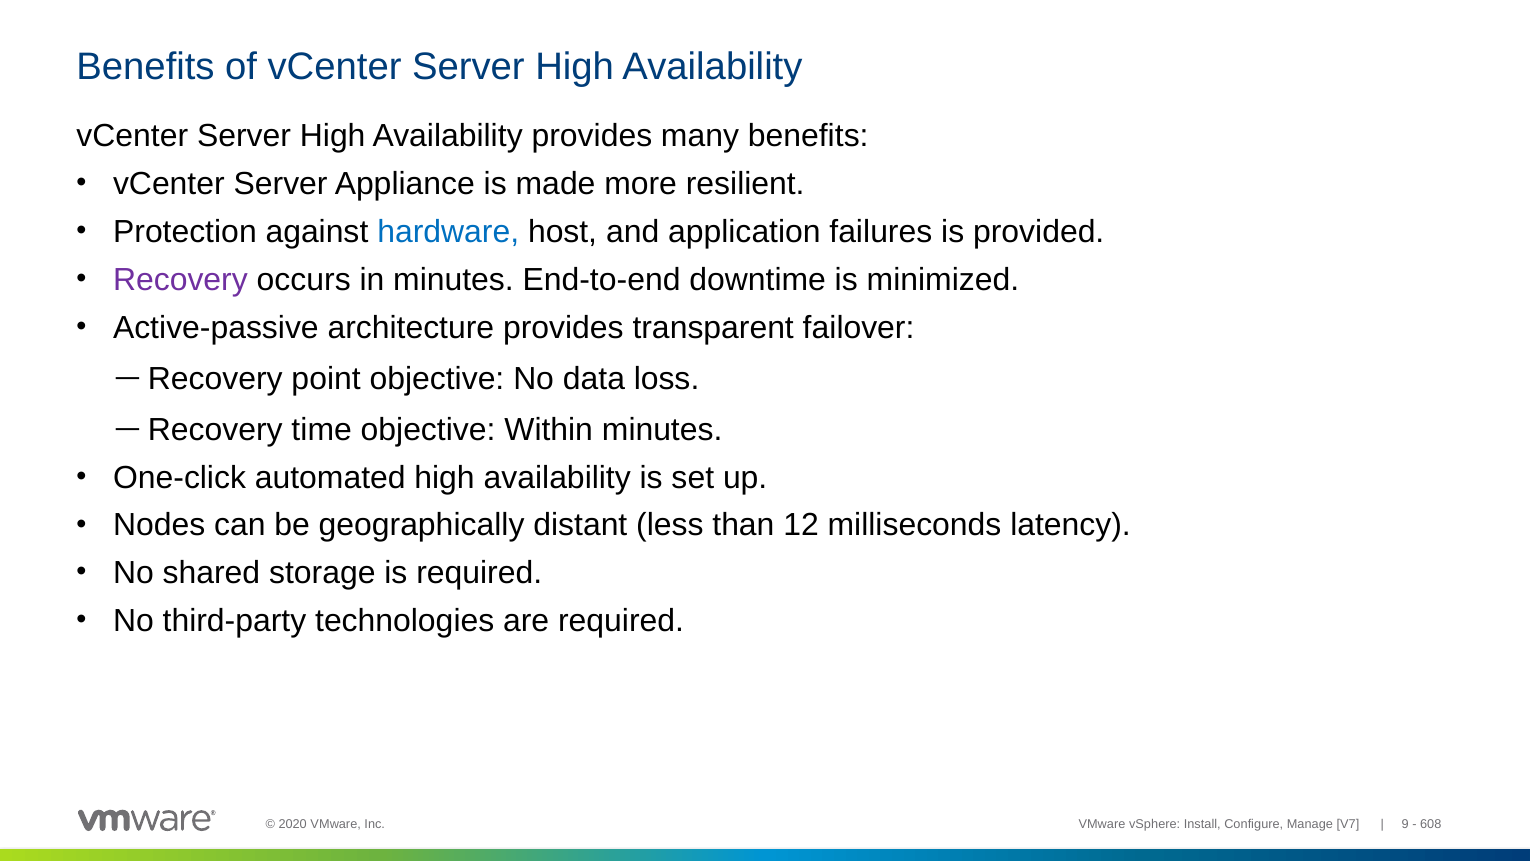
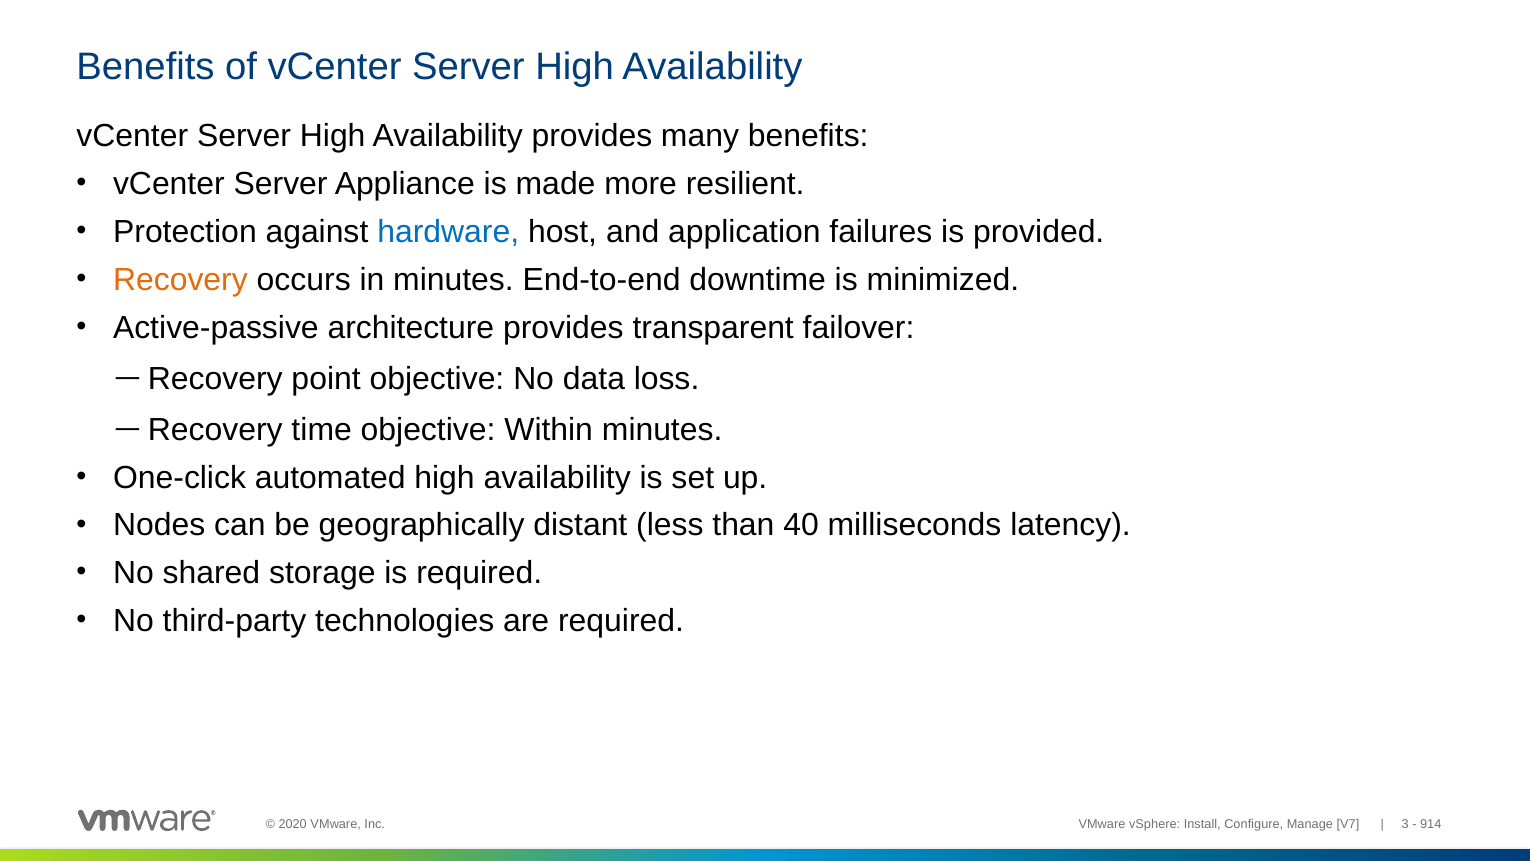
Recovery colour: purple -> orange (180, 280)
12: 12 -> 40 (801, 525)
9: 9 -> 3 (1405, 824)
608: 608 -> 914 (1431, 824)
